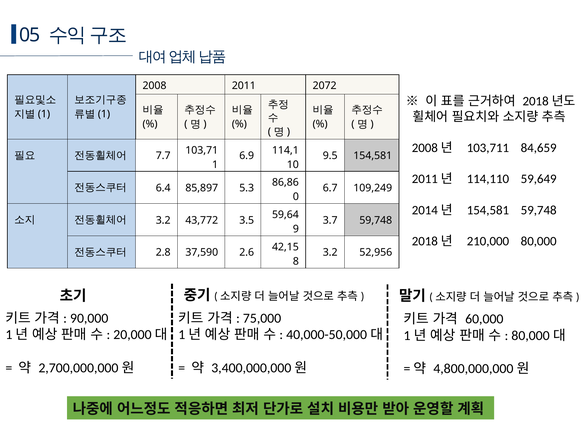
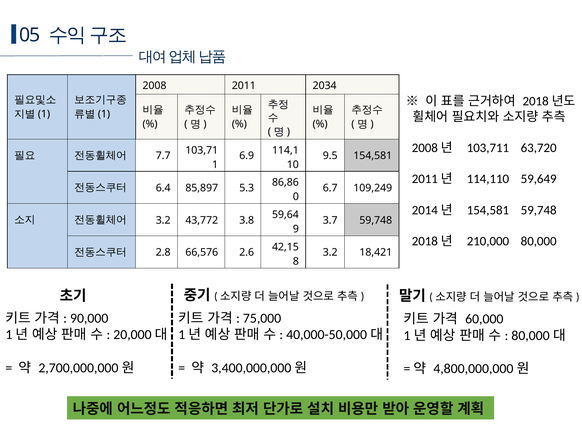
2072: 2072 -> 2034 (325, 86)
84,659: 84,659 -> 63,720 (539, 148)
3.5: 3.5 -> 3.8 (247, 220)
37,590: 37,590 -> 66,576 (202, 252)
52,956: 52,956 -> 18,421 (376, 252)
